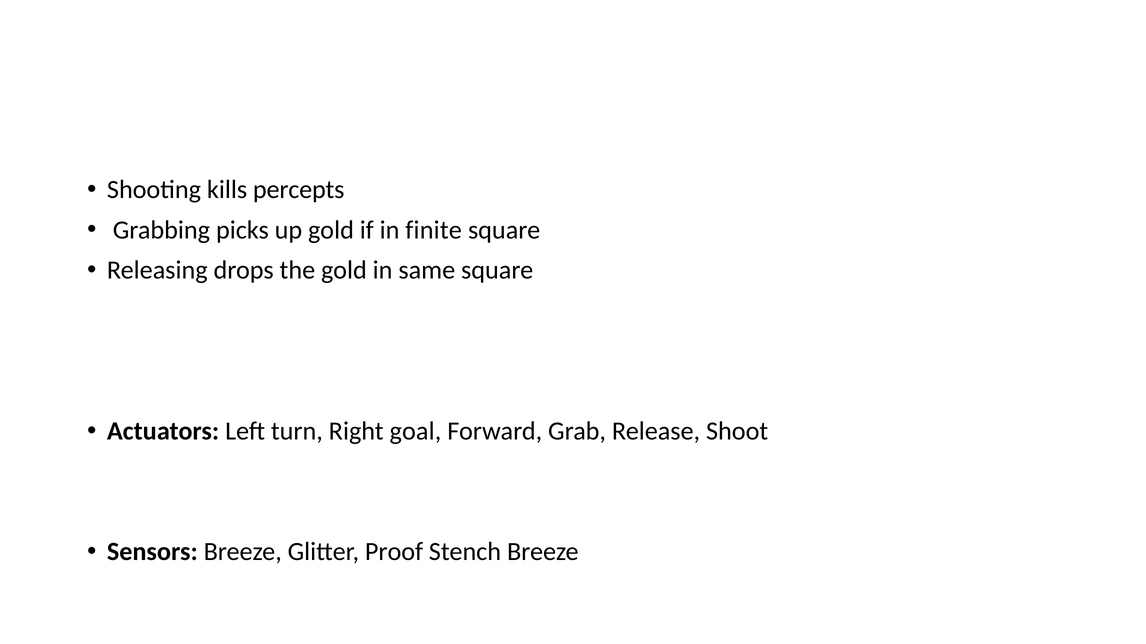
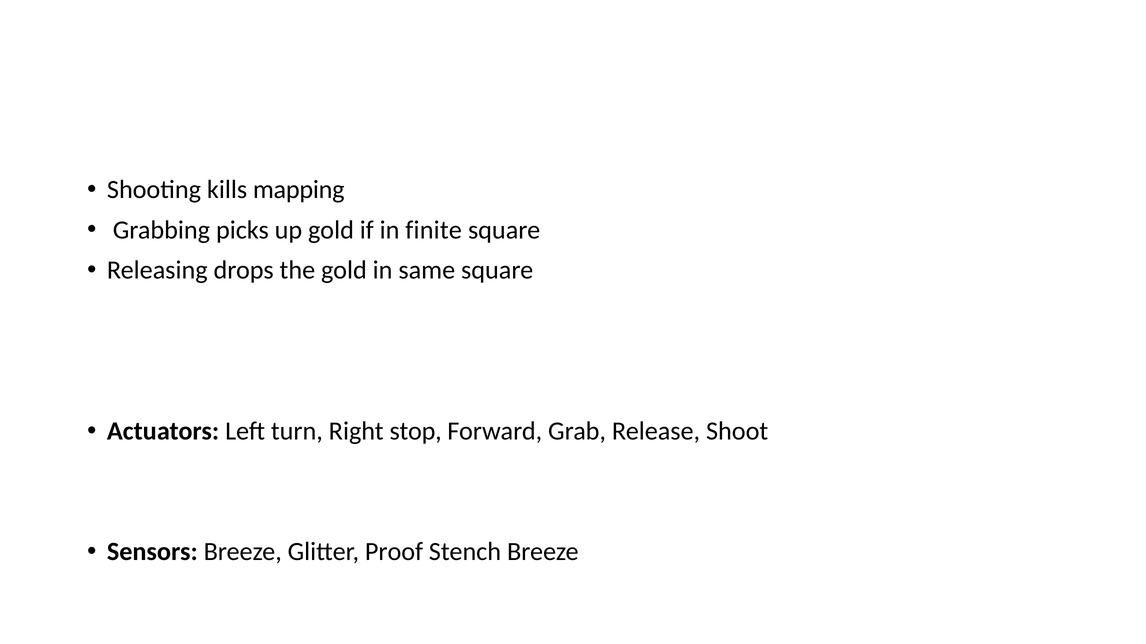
percepts: percepts -> mapping (299, 190)
goal: goal -> stop (416, 432)
